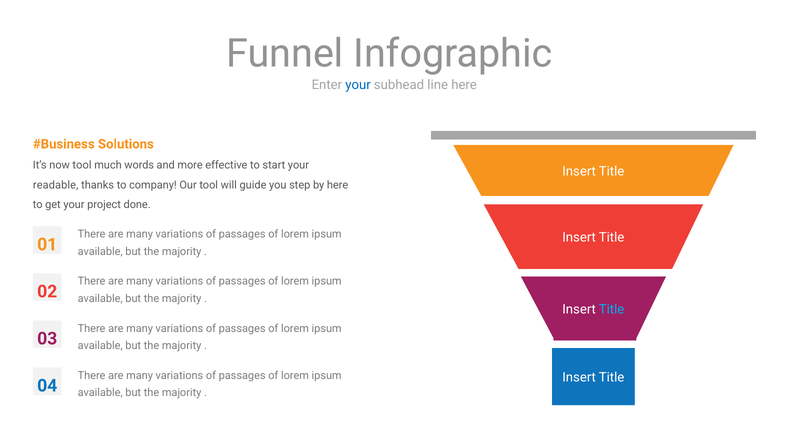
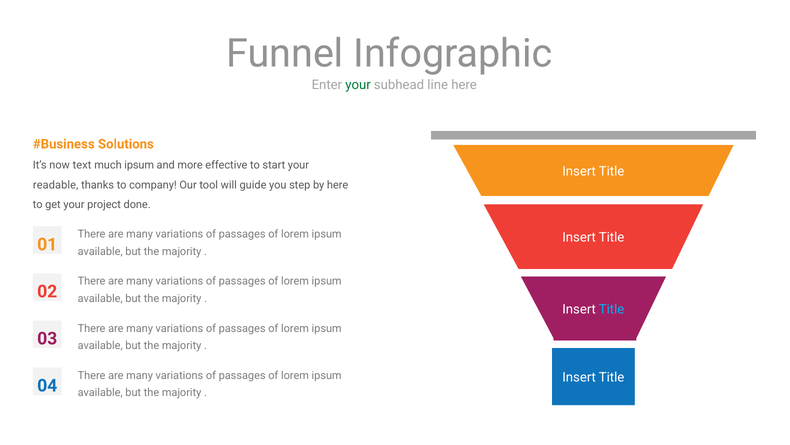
your colour: blue -> green (358, 85)
now tool: tool -> text (82, 165)
much words: words -> ipsum (139, 165)
